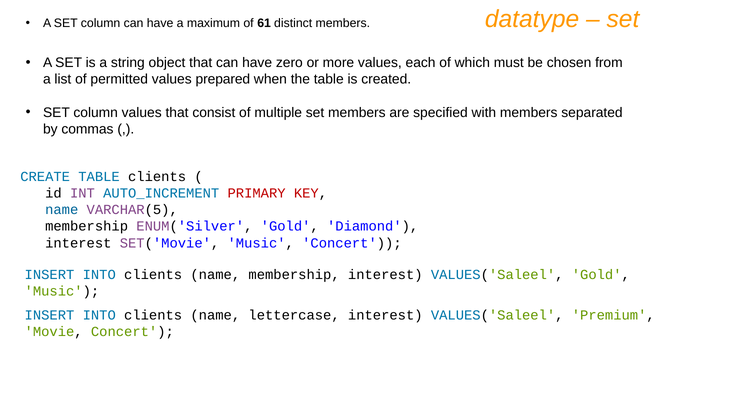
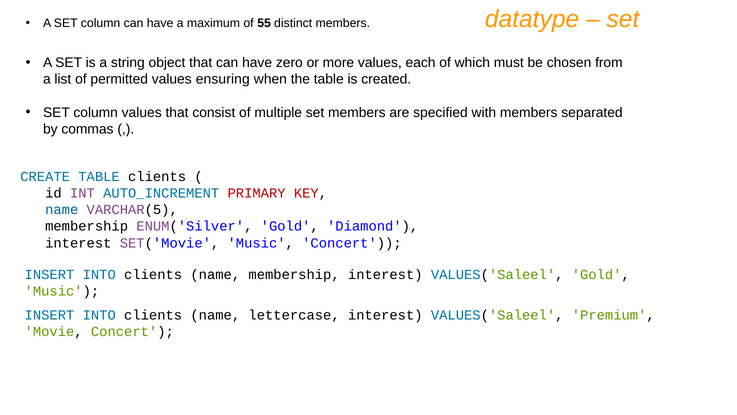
61: 61 -> 55 (264, 23)
prepared: prepared -> ensuring (223, 79)
